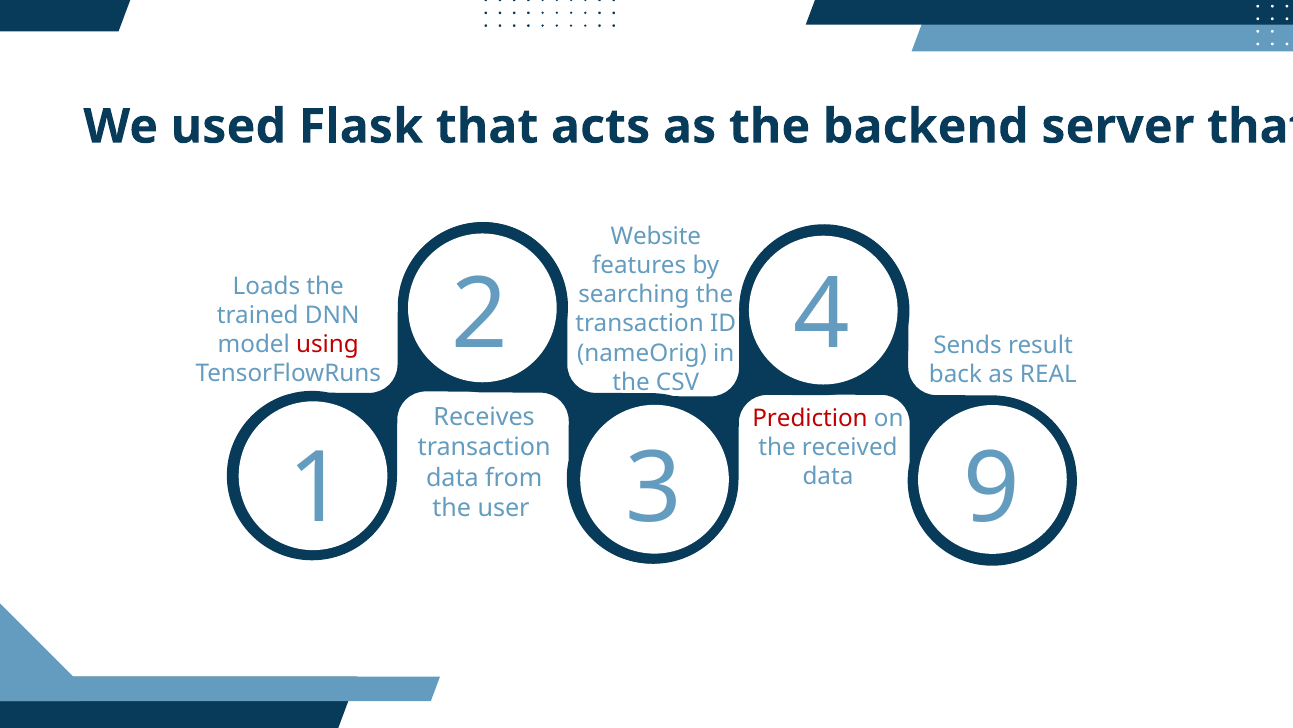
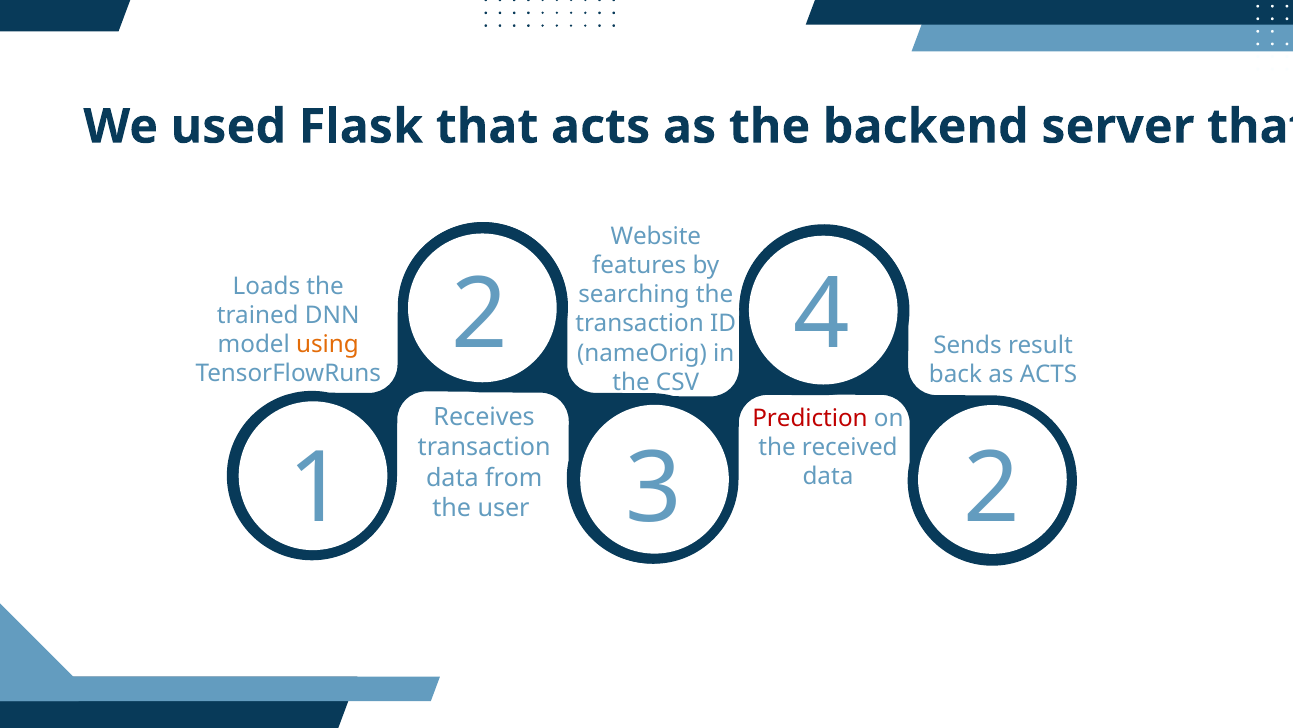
using colour: red -> orange (327, 344)
as REAL: REAL -> ACTS (1048, 374)
3 9: 9 -> 2 (992, 489)
